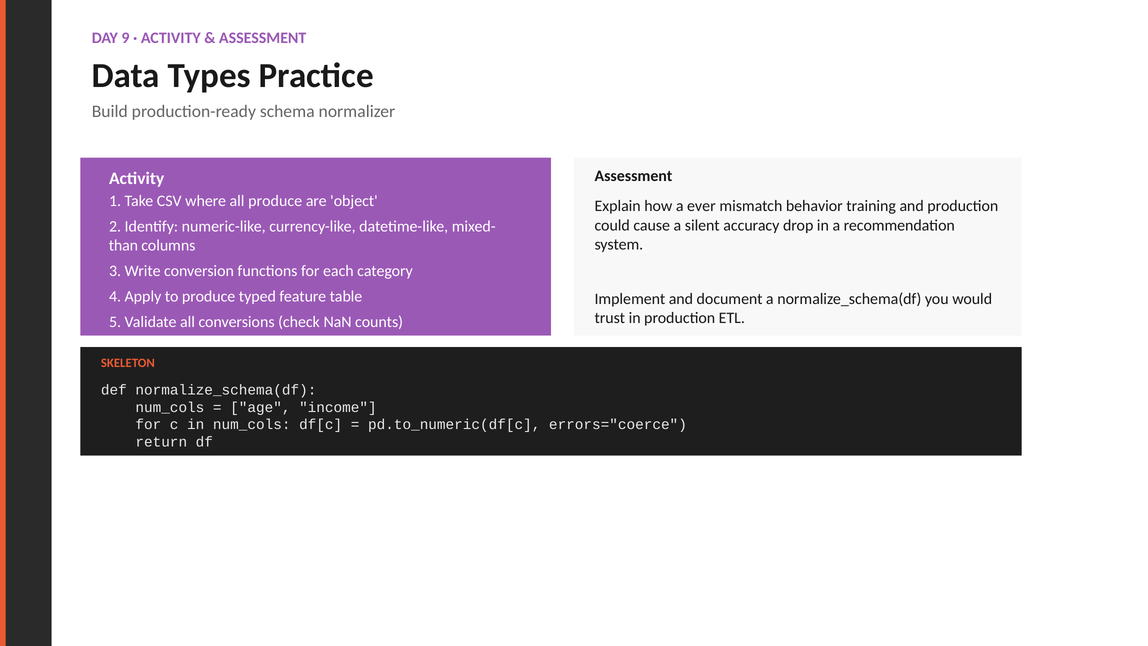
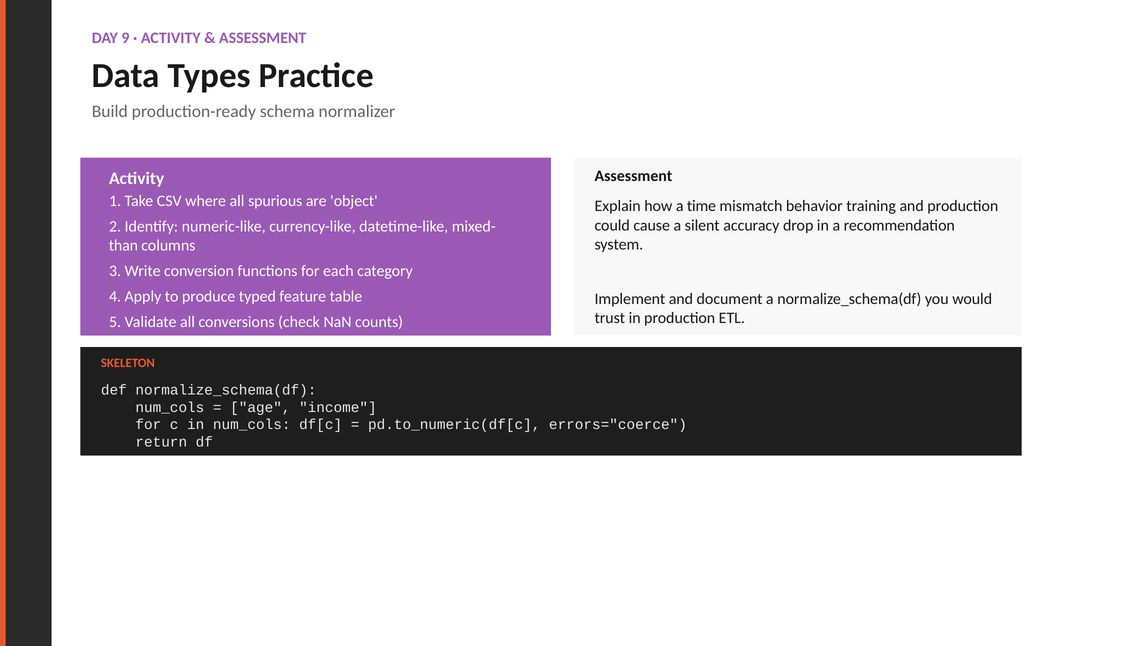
all produce: produce -> spurious (275, 201)
ever: ever -> time (701, 206)
